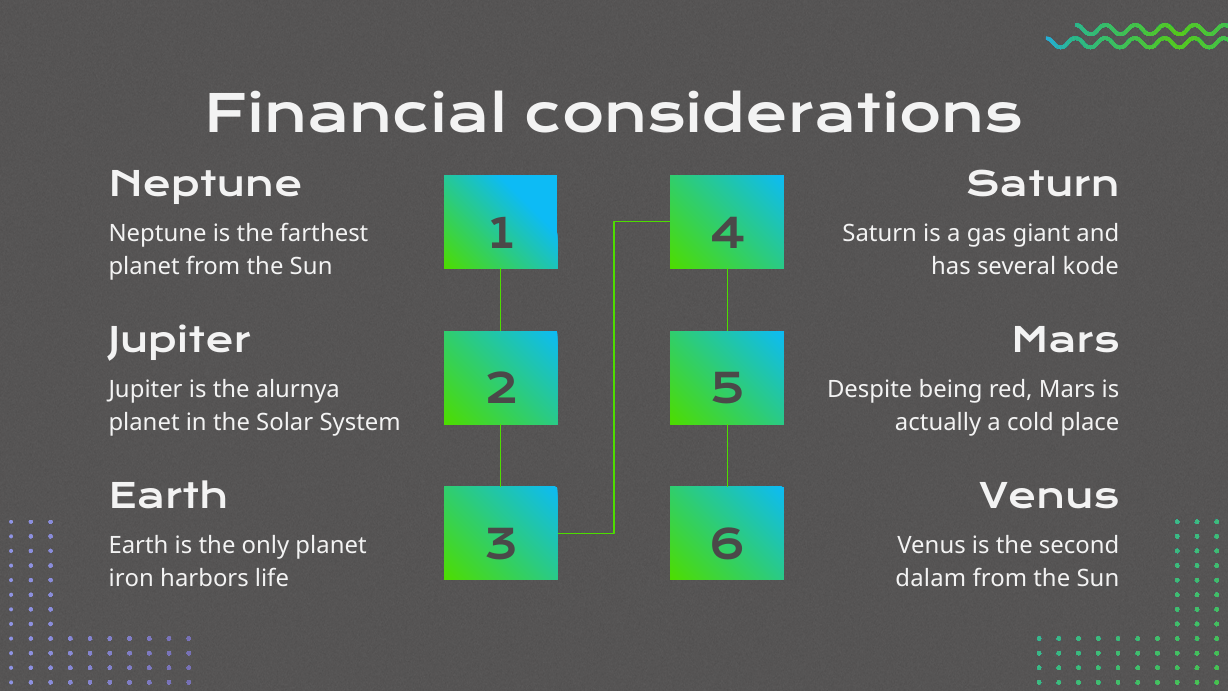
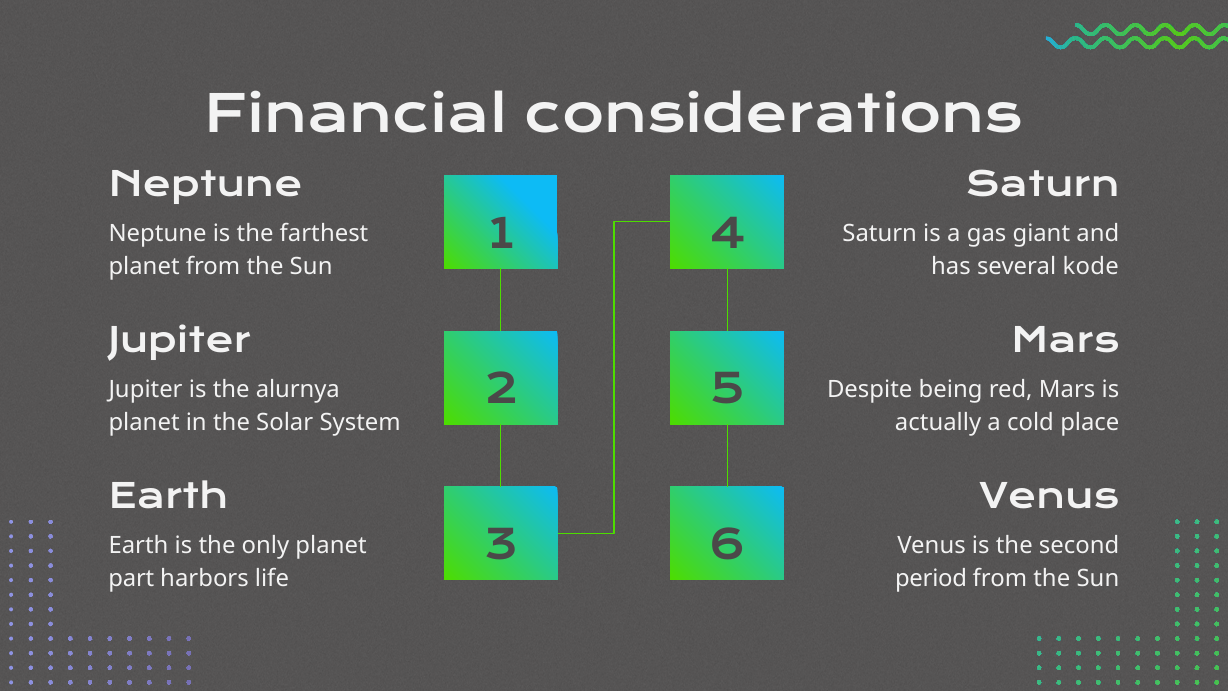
iron: iron -> part (131, 578)
dalam: dalam -> period (931, 578)
